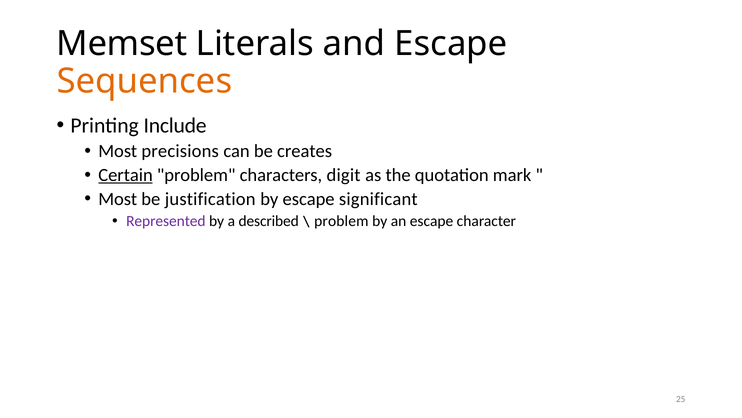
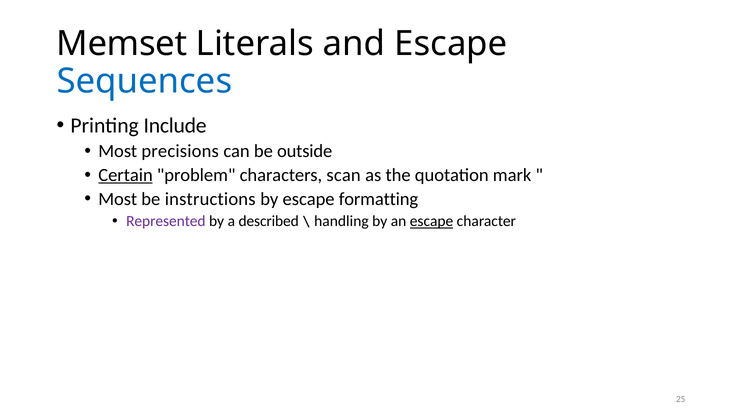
Sequences colour: orange -> blue (144, 81)
creates: creates -> outside (305, 151)
digit: digit -> scan (344, 175)
justification: justification -> instructions (210, 199)
significant: significant -> formatting (378, 199)
problem: problem -> handling (341, 221)
escape underline: none -> present (432, 221)
